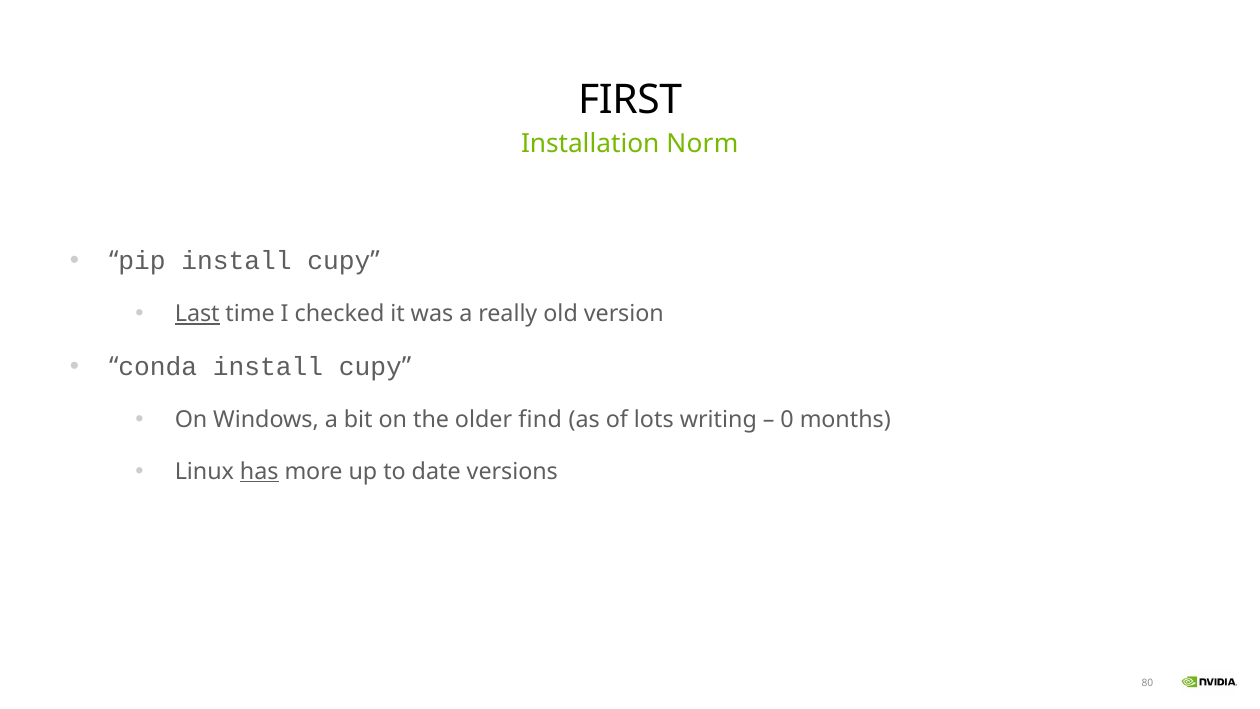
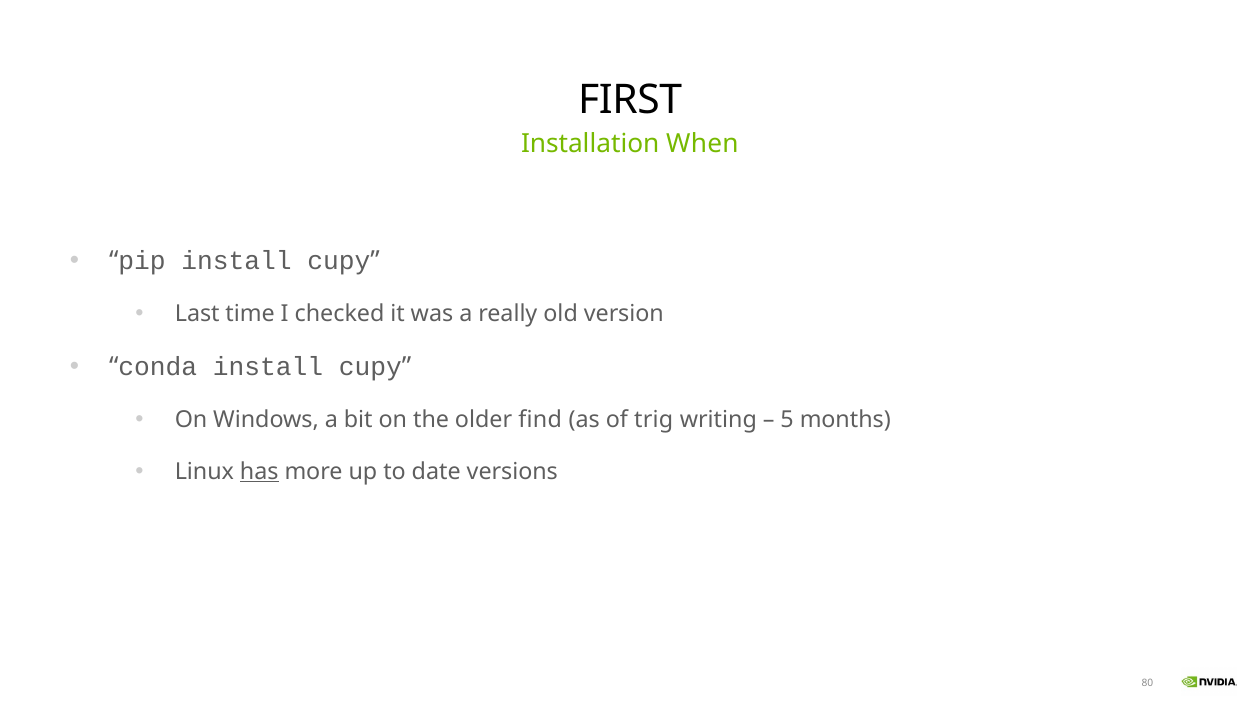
Norm: Norm -> When (702, 144)
Last underline: present -> none (197, 314)
lots: lots -> trig (654, 420)
0: 0 -> 5 (787, 420)
